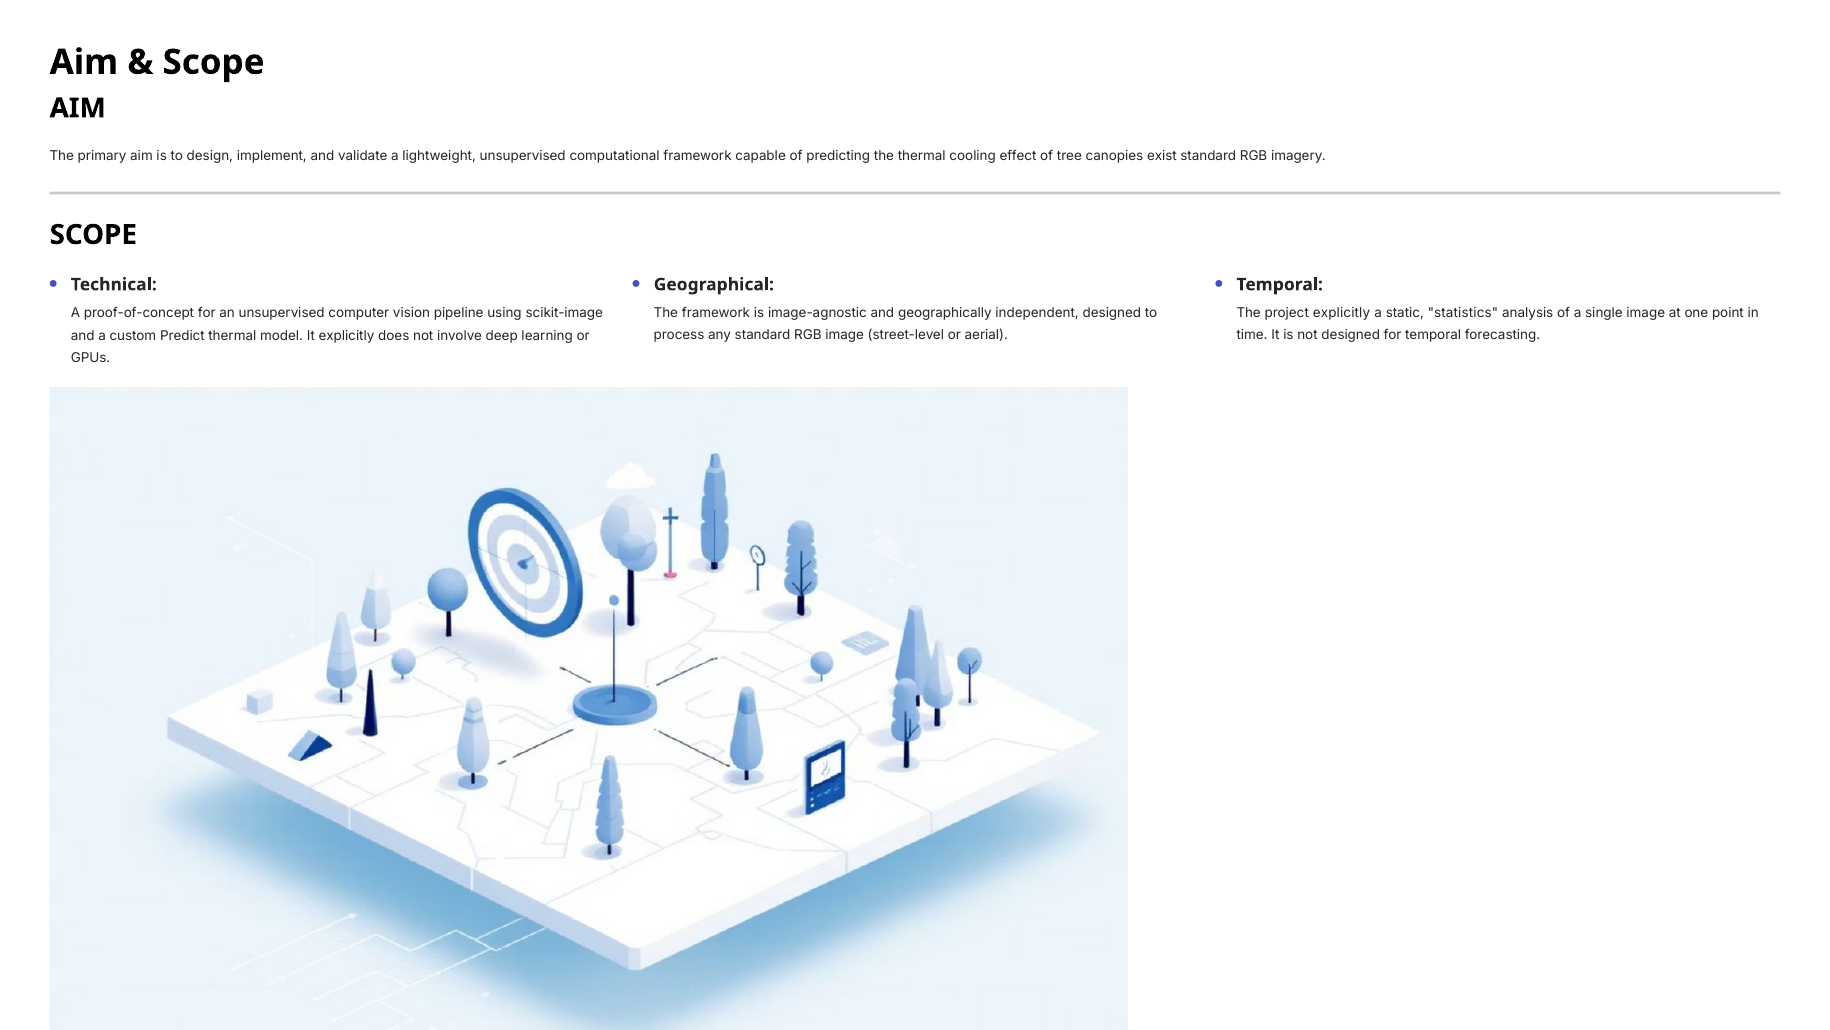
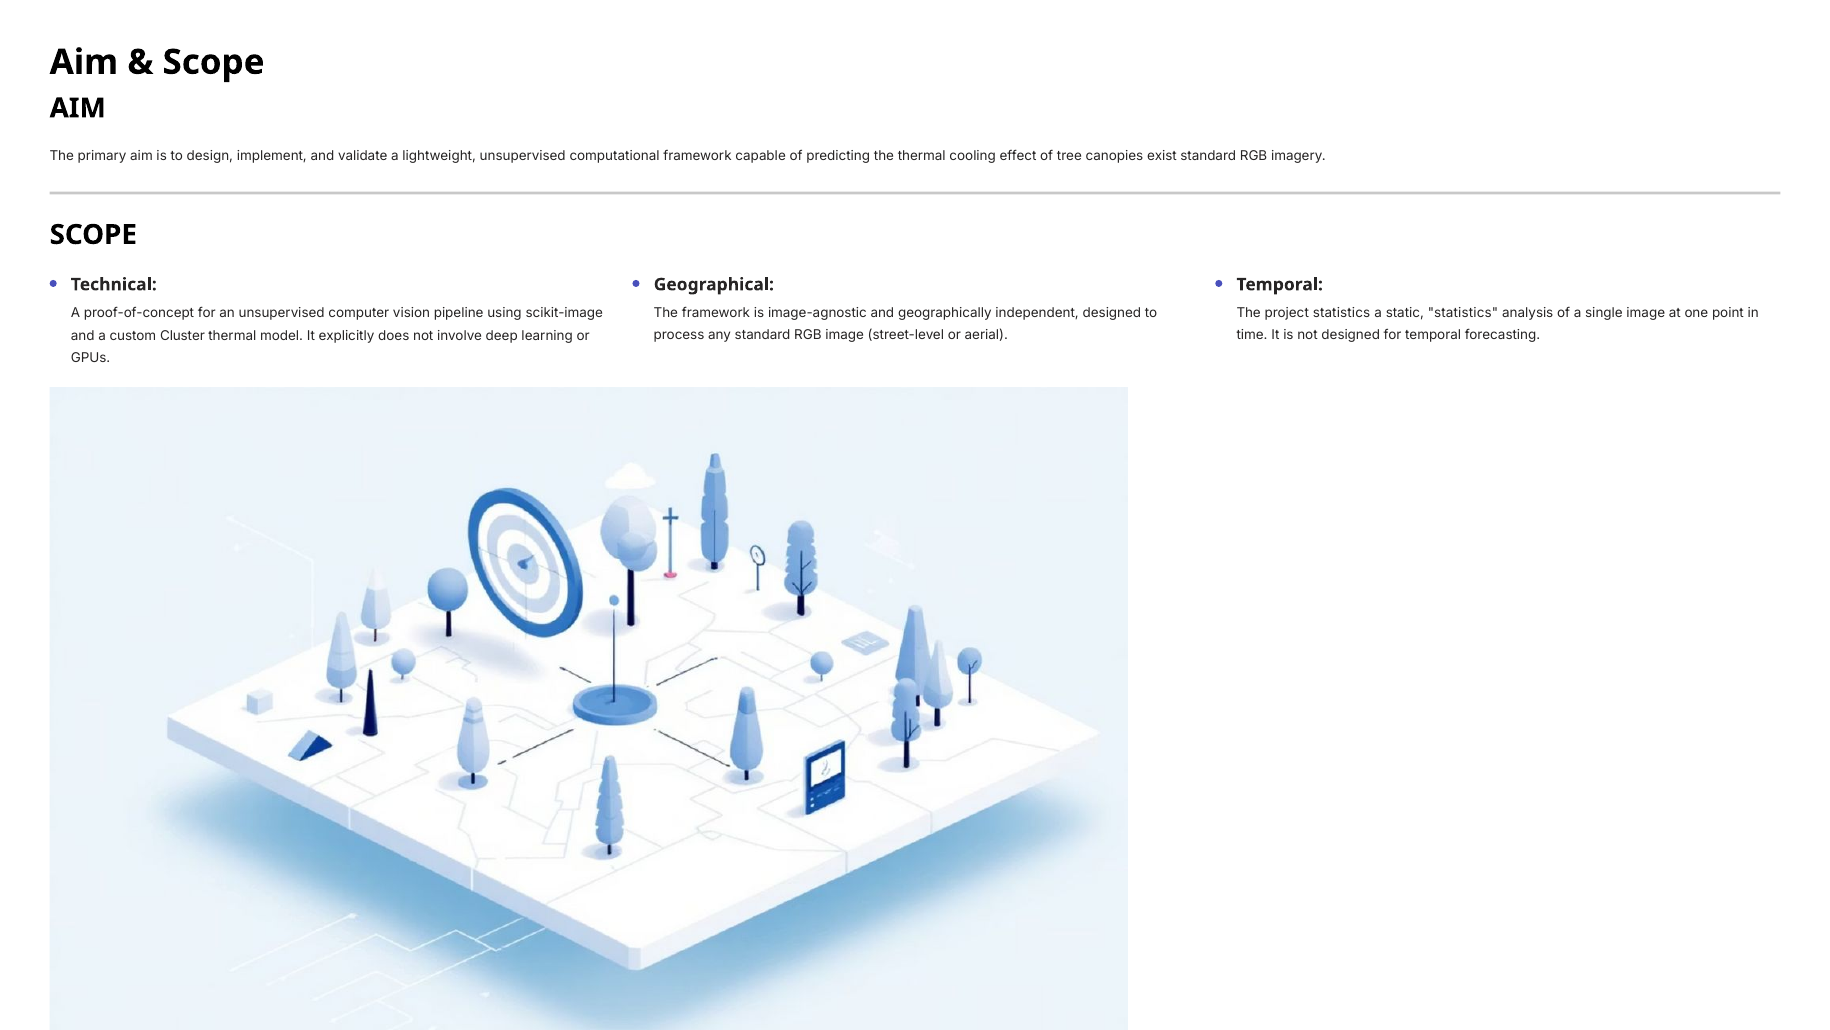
project explicitly: explicitly -> statistics (1342, 313)
Predict: Predict -> Cluster (182, 335)
